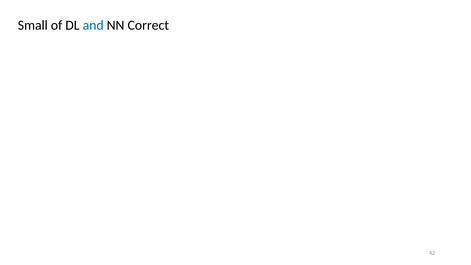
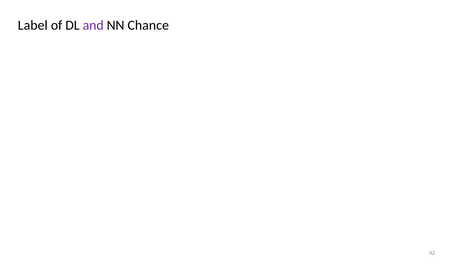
Small: Small -> Label (33, 25)
and colour: blue -> purple (93, 25)
Correct: Correct -> Chance (148, 25)
